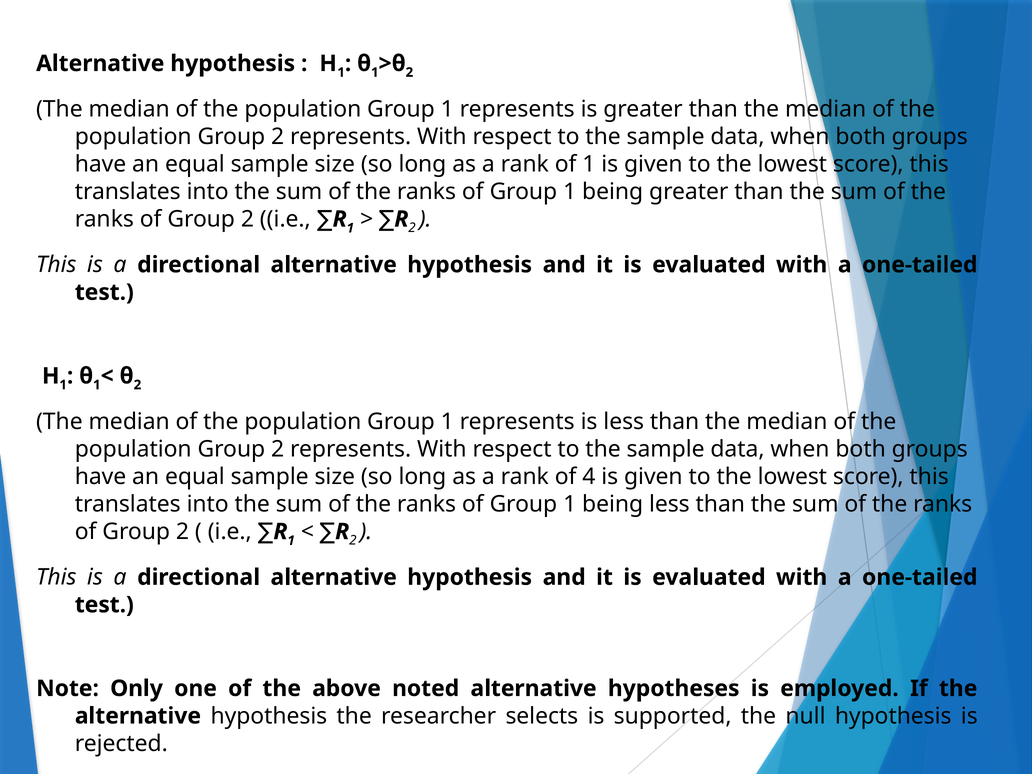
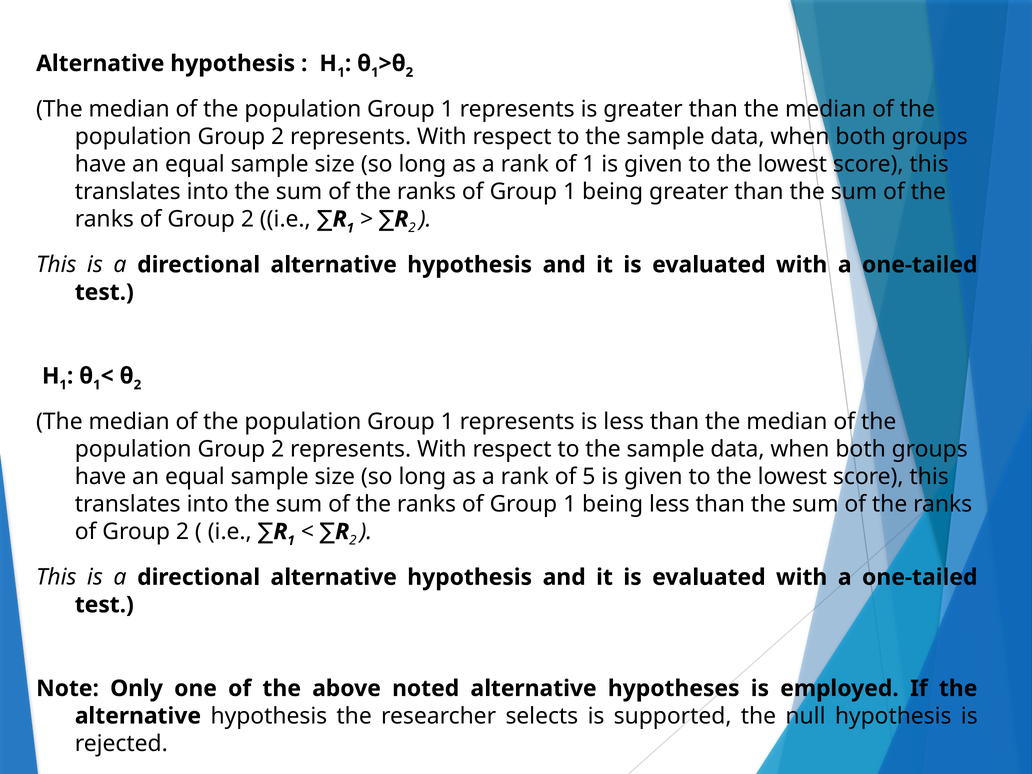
4: 4 -> 5 (589, 477)
